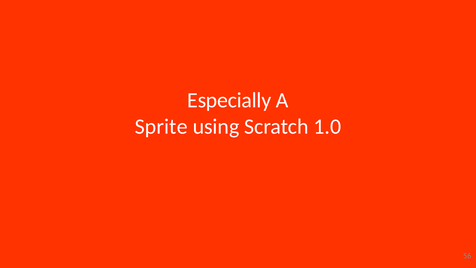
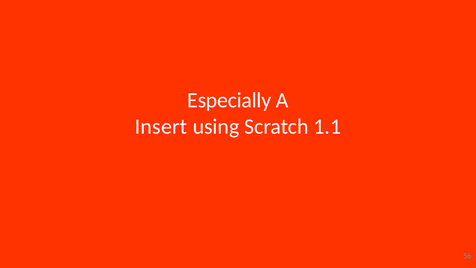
Sprite: Sprite -> Insert (161, 126)
1.0: 1.0 -> 1.1 (327, 126)
